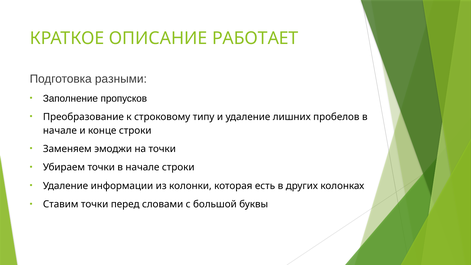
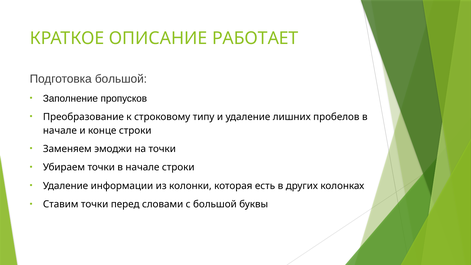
Подготовка разными: разными -> большой (121, 79)
